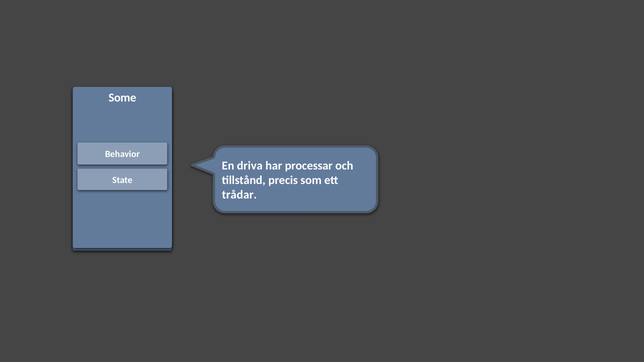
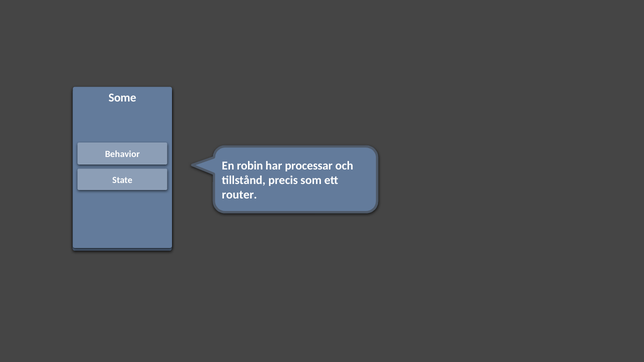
driva: driva -> robin (250, 166)
trådar: trådar -> router (239, 195)
